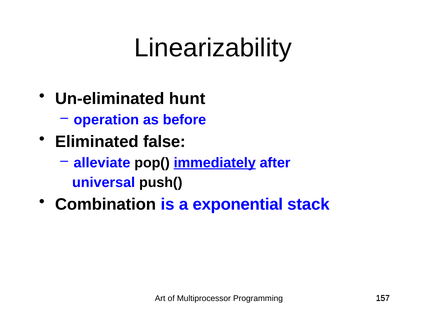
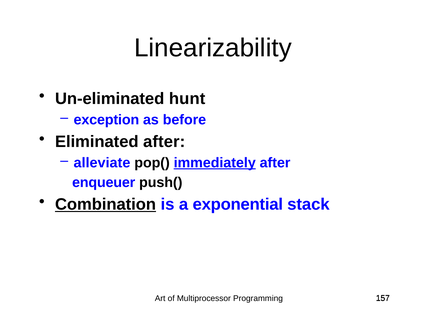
operation: operation -> exception (106, 120)
Eliminated false: false -> after (164, 142)
universal: universal -> enqueuer (104, 183)
Combination underline: none -> present (106, 205)
